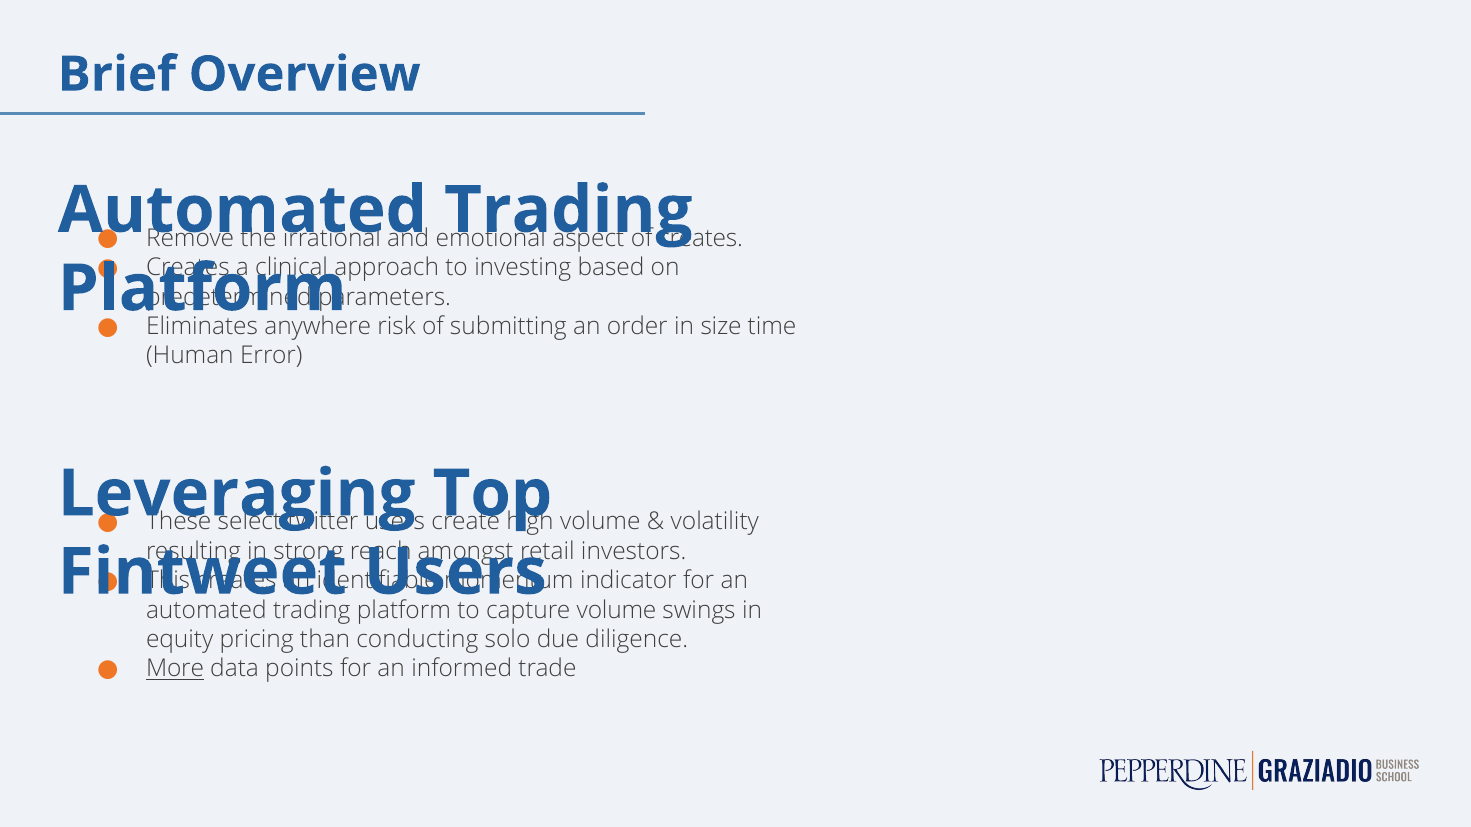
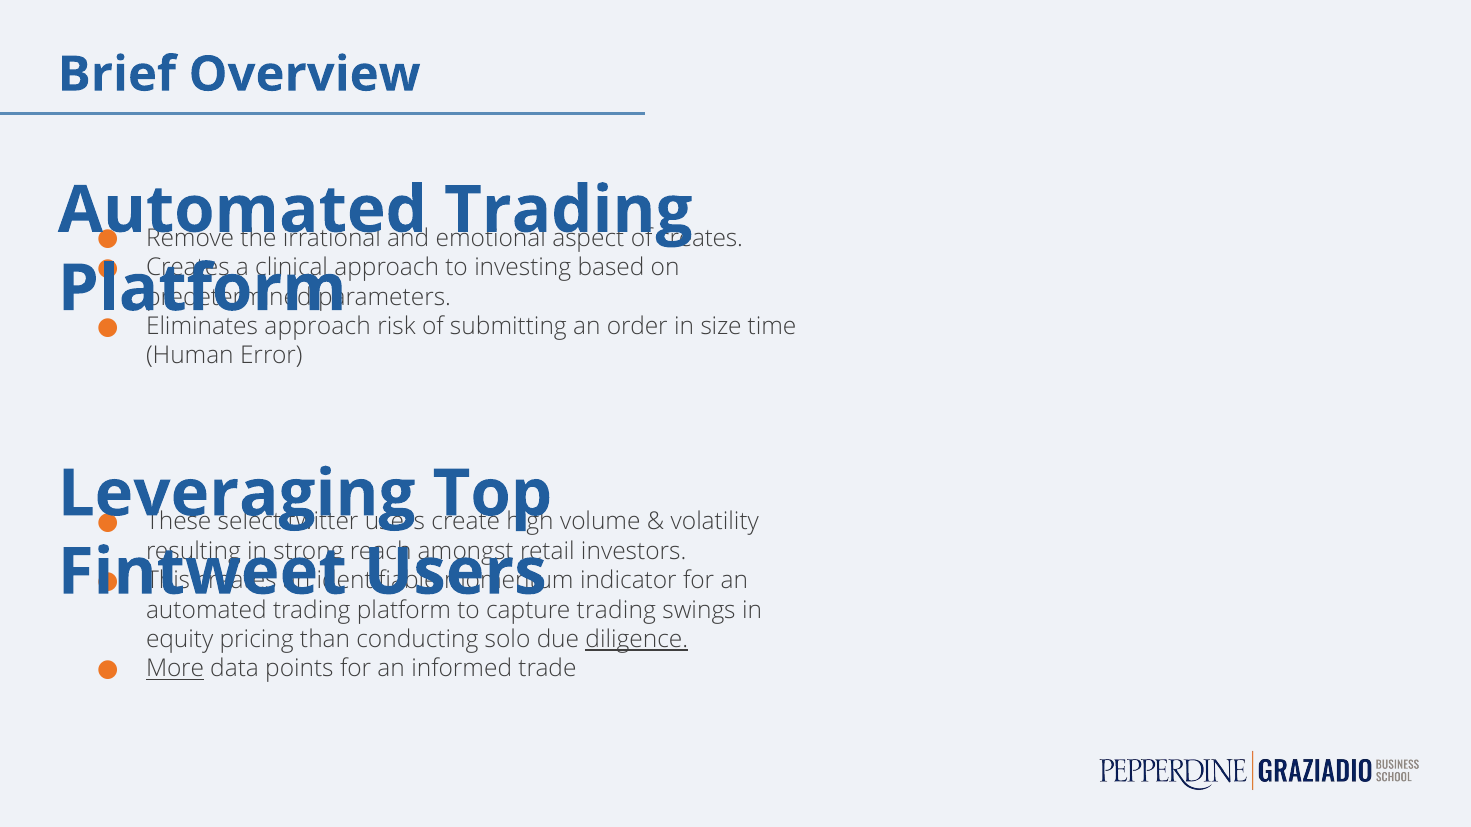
anywhere: anywhere -> approach (318, 327)
capture volume: volume -> trading (616, 610)
diligence underline: none -> present (637, 640)
